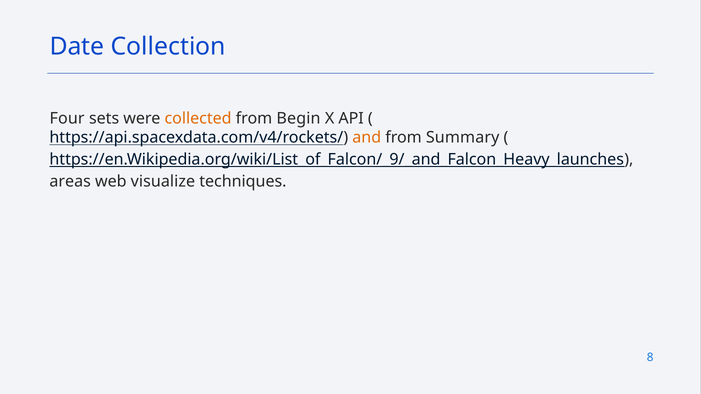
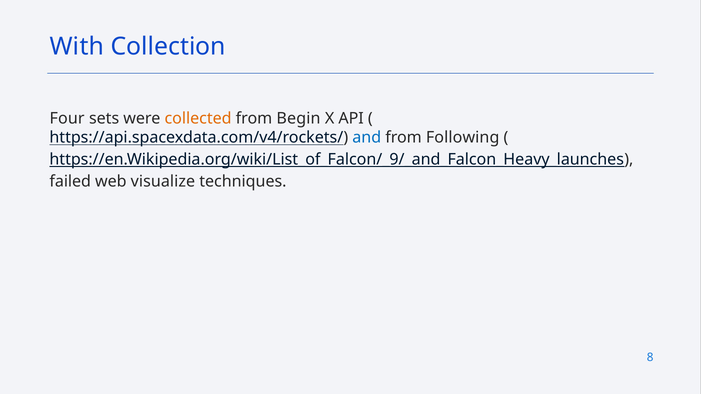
Date: Date -> With (77, 47)
and colour: orange -> blue (367, 138)
Summary: Summary -> Following (463, 138)
areas: areas -> failed (70, 181)
